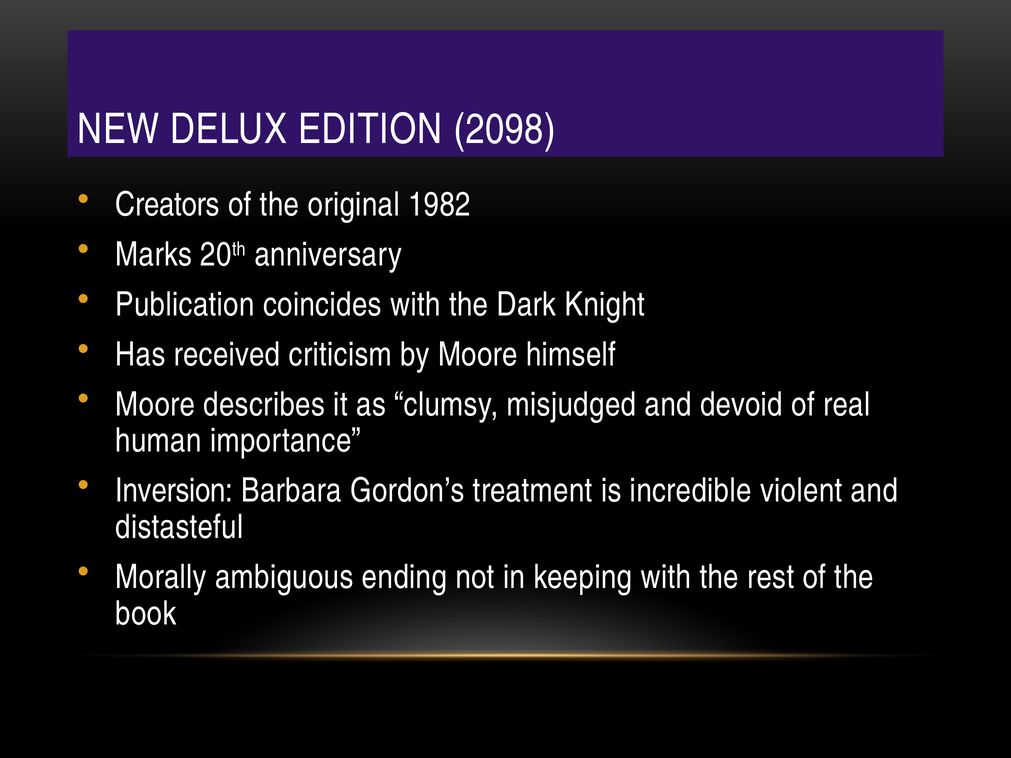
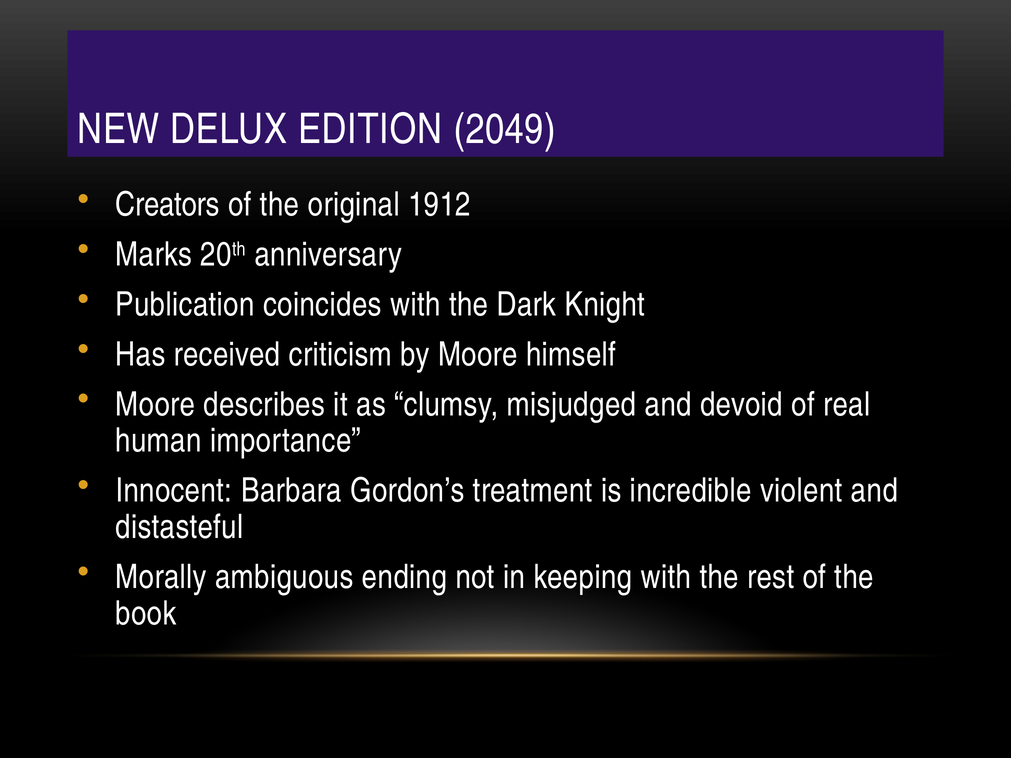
2098: 2098 -> 2049 (505, 129)
1982: 1982 -> 1912 (439, 205)
Inversion: Inversion -> Innocent (174, 491)
